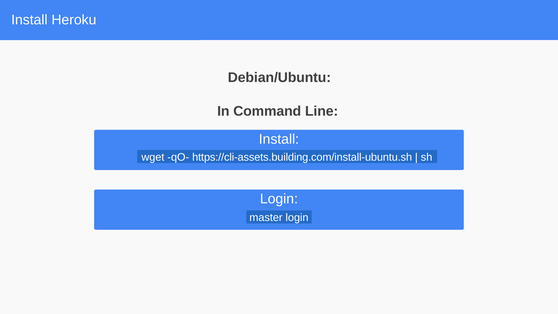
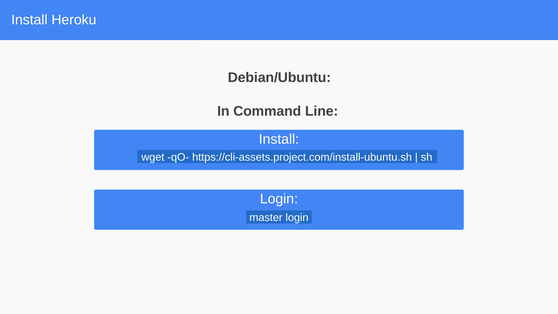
https://cli-assets.building.com/install-ubuntu.sh: https://cli-assets.building.com/install-ubuntu.sh -> https://cli-assets.project.com/install-ubuntu.sh (302, 157)
